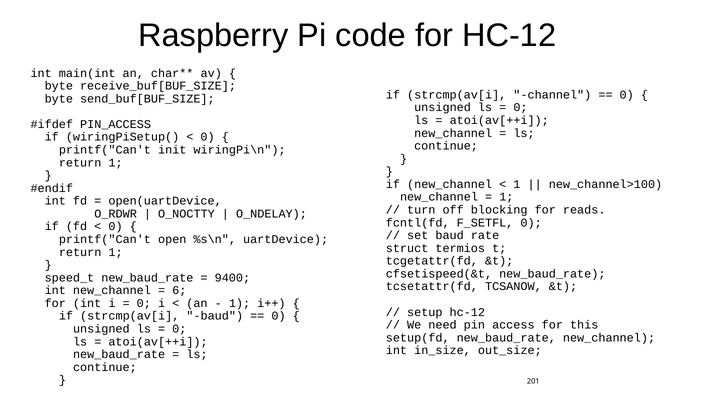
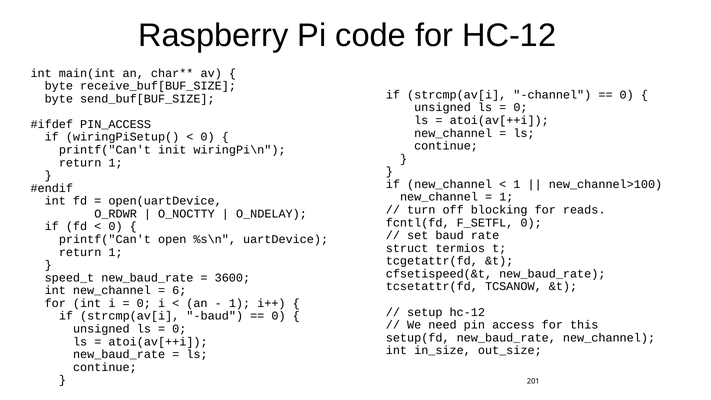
9400: 9400 -> 3600 (232, 278)
